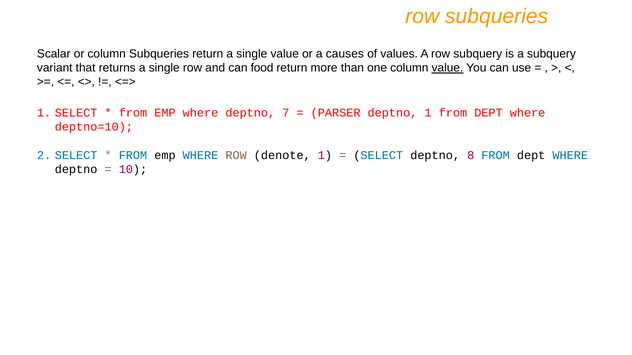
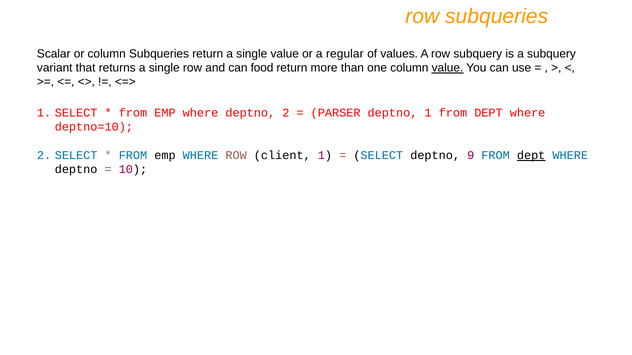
causes: causes -> regular (345, 54)
deptno 7: 7 -> 2 (286, 113)
denote: denote -> client (282, 156)
8: 8 -> 9 (471, 156)
dept underline: none -> present (531, 156)
